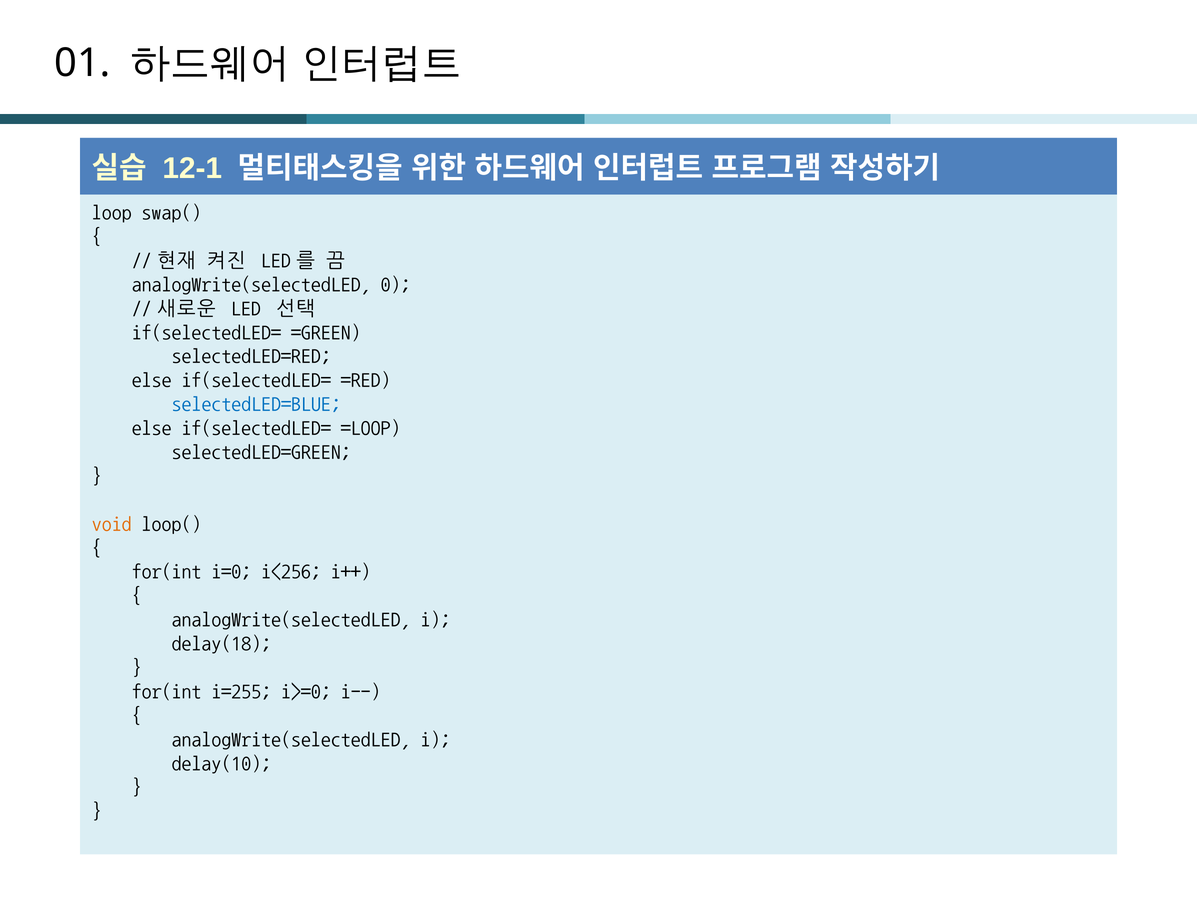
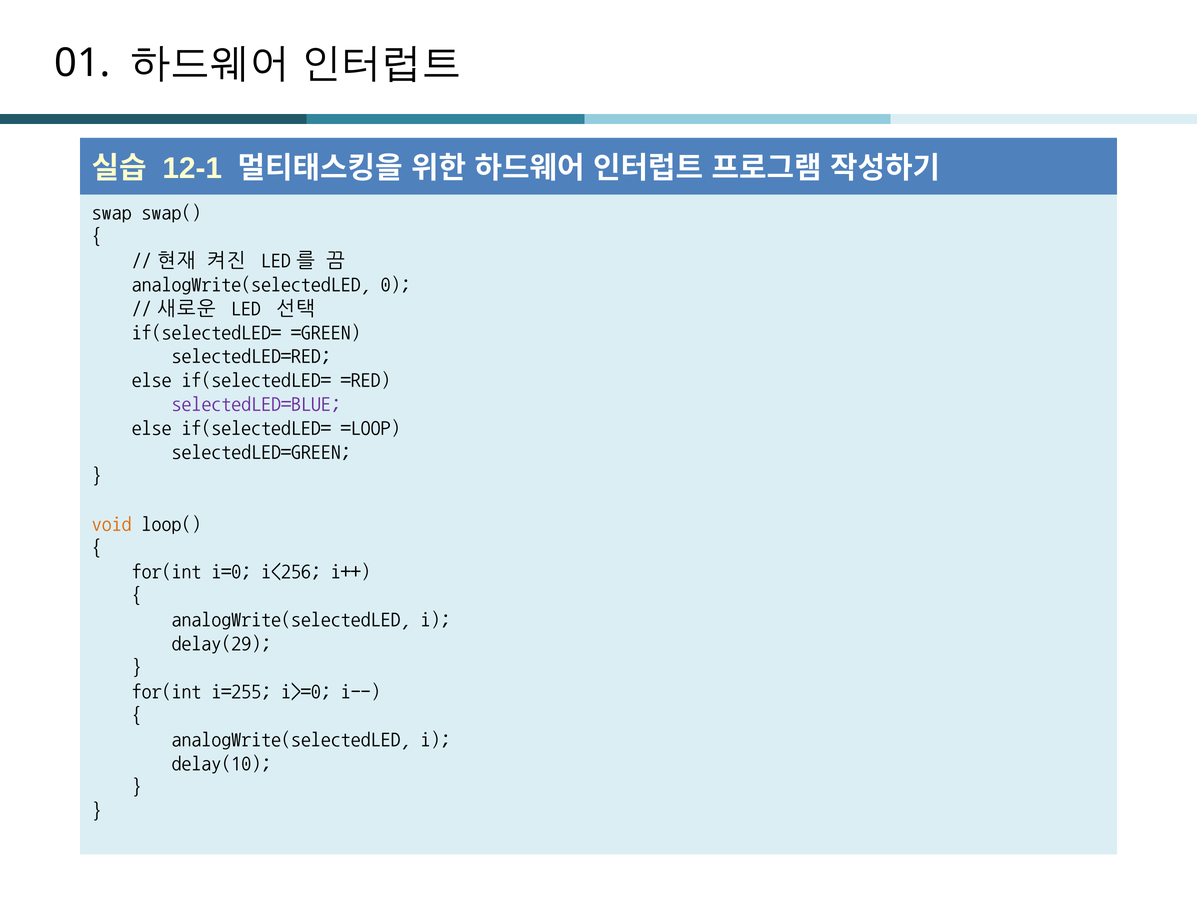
loop: loop -> swap (112, 212)
selectedLED=BLUE colour: blue -> purple (256, 404)
delay(18: delay(18 -> delay(29 (221, 643)
